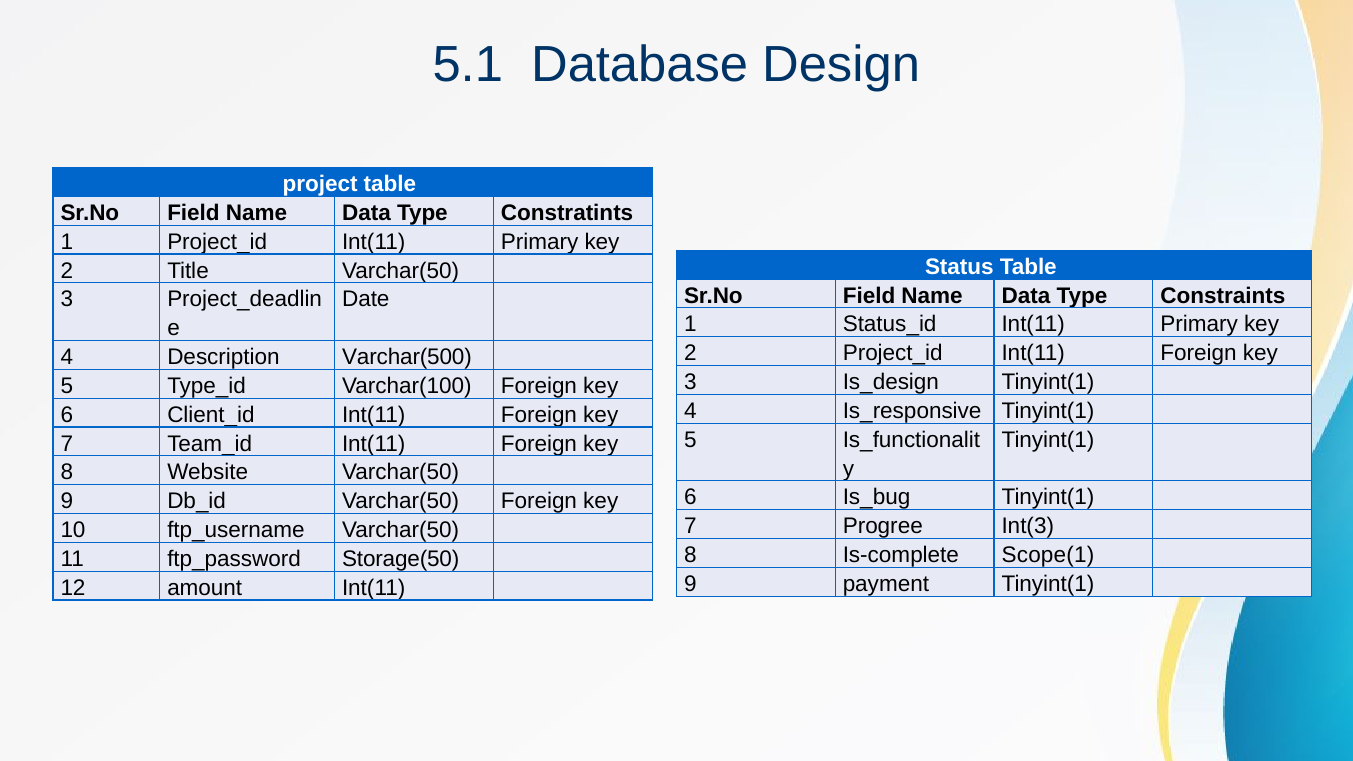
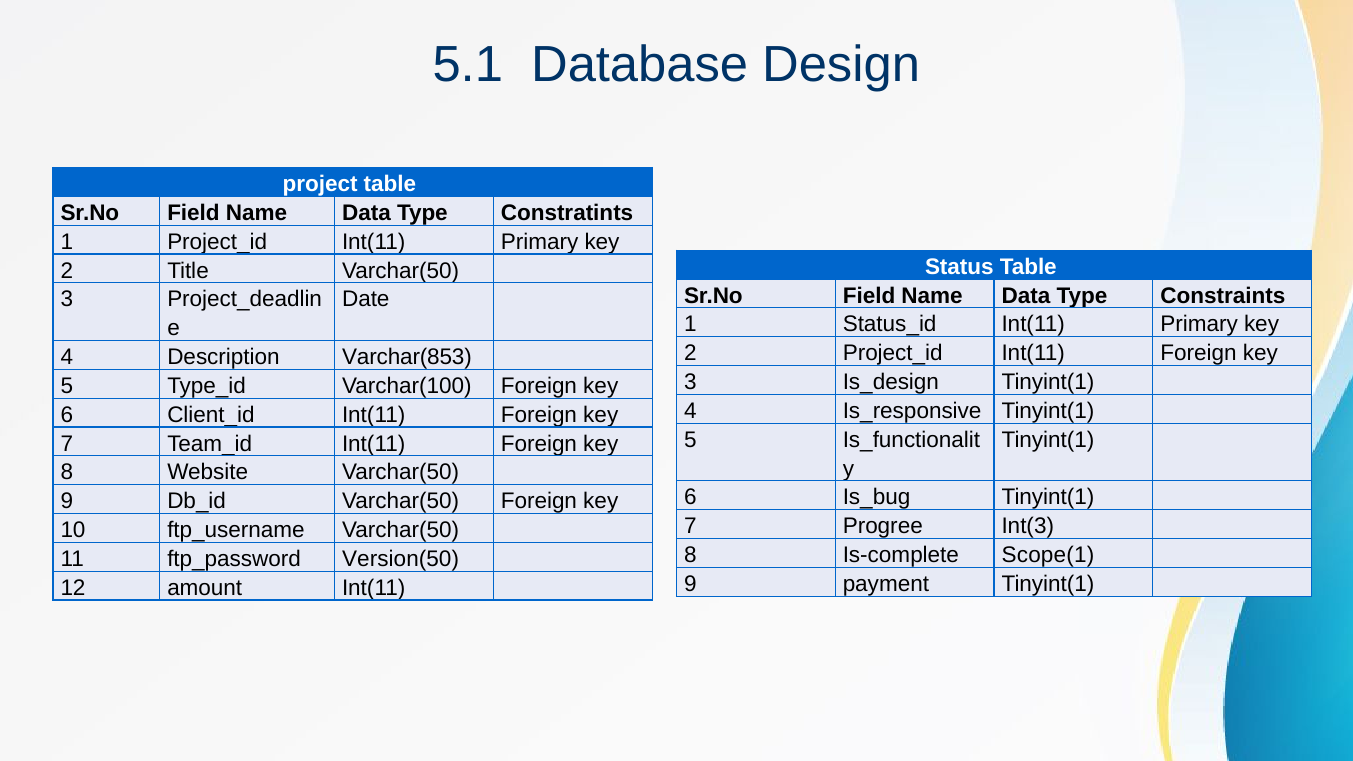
Varchar(500: Varchar(500 -> Varchar(853 (407, 357)
Storage(50: Storage(50 -> Version(50 (401, 559)
